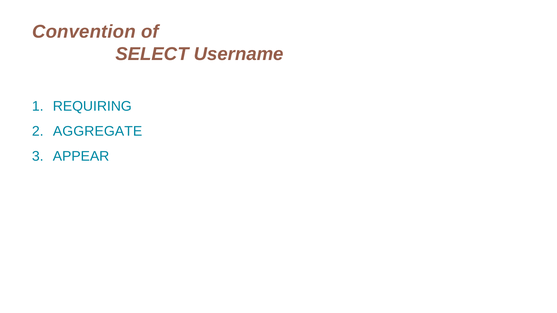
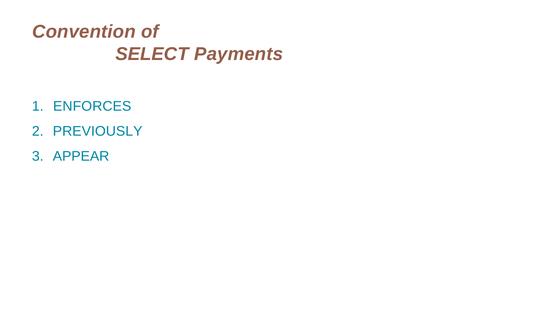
Username: Username -> Payments (239, 54)
REQUIRING: REQUIRING -> ENFORCES (92, 106)
AGGREGATE: AGGREGATE -> PREVIOUSLY (98, 131)
